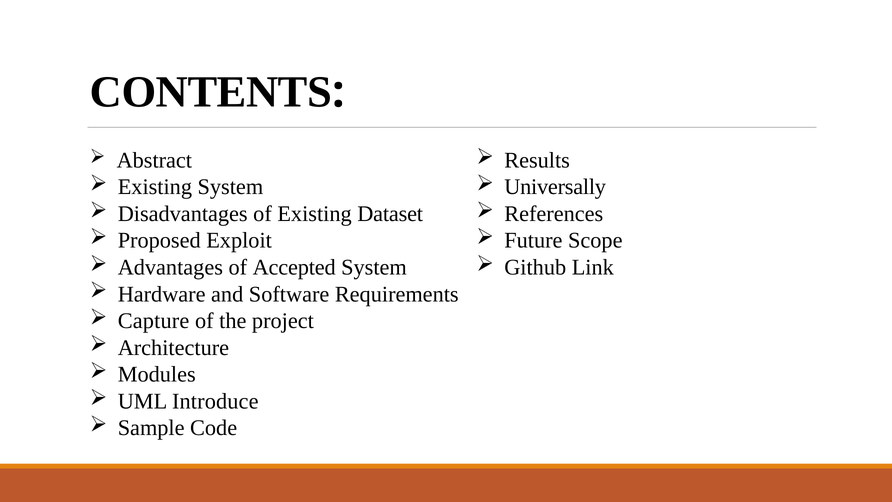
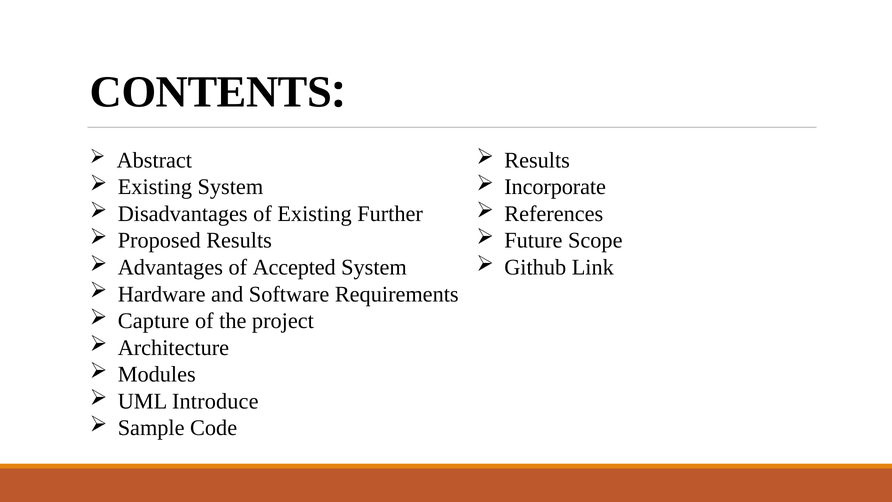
Universally: Universally -> Incorporate (555, 187)
Dataset: Dataset -> Further (390, 214)
Proposed Exploit: Exploit -> Results (239, 240)
